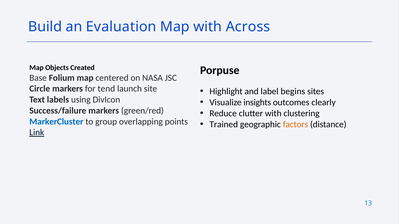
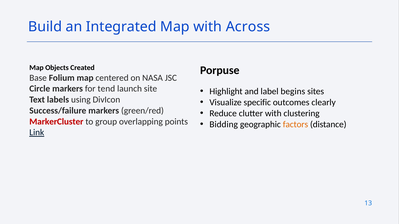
Evaluation: Evaluation -> Integrated (121, 27)
insights: insights -> specific (257, 103)
MarkerCluster colour: blue -> red (56, 122)
Trained: Trained -> Bidding (224, 125)
